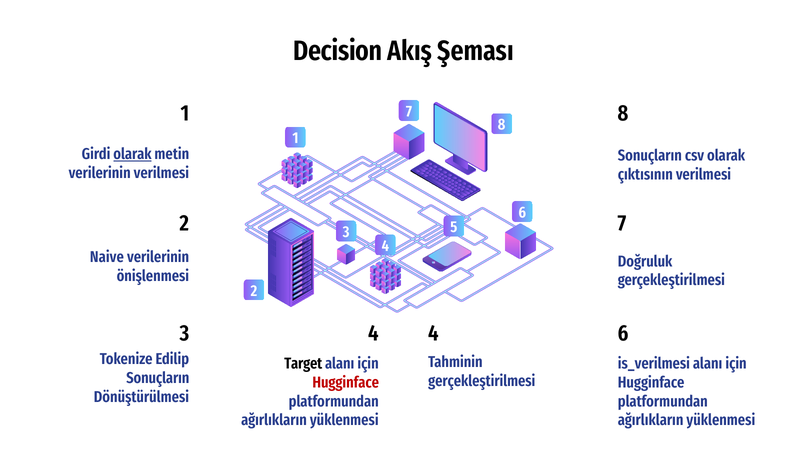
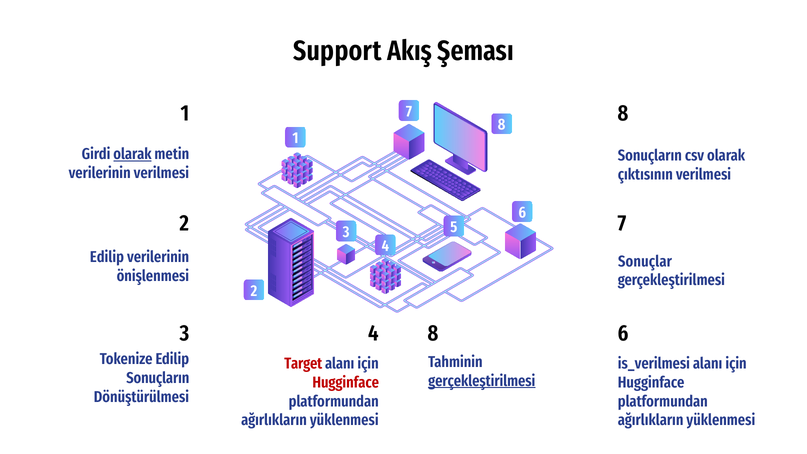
Decision: Decision -> Support (337, 51)
Naive: Naive -> Edilip (107, 257)
Doğruluk: Doğruluk -> Sonuçlar (645, 261)
4 4: 4 -> 8 (433, 333)
Target colour: black -> red (303, 364)
gerçekleştirilmesi underline: none -> present (482, 381)
